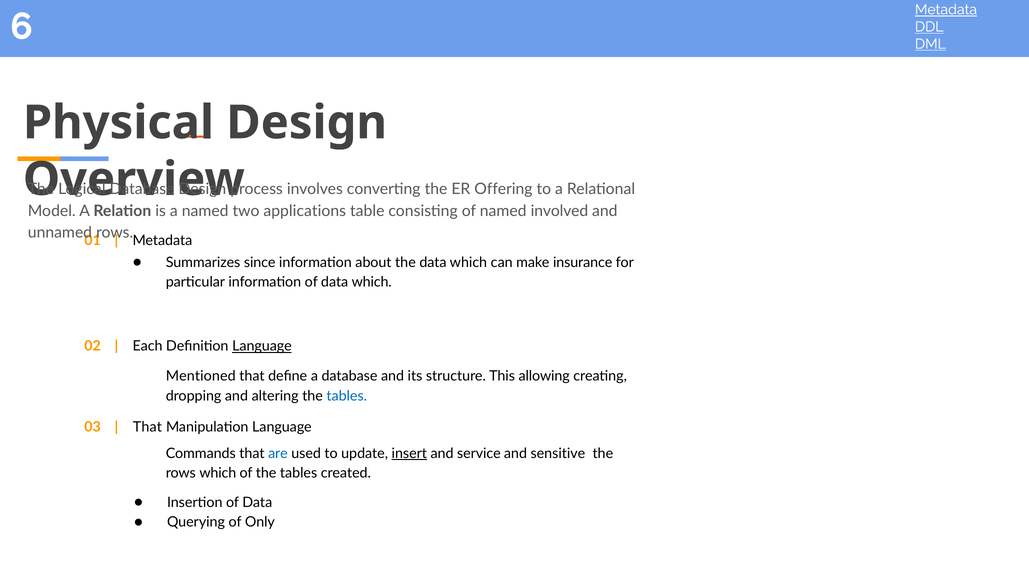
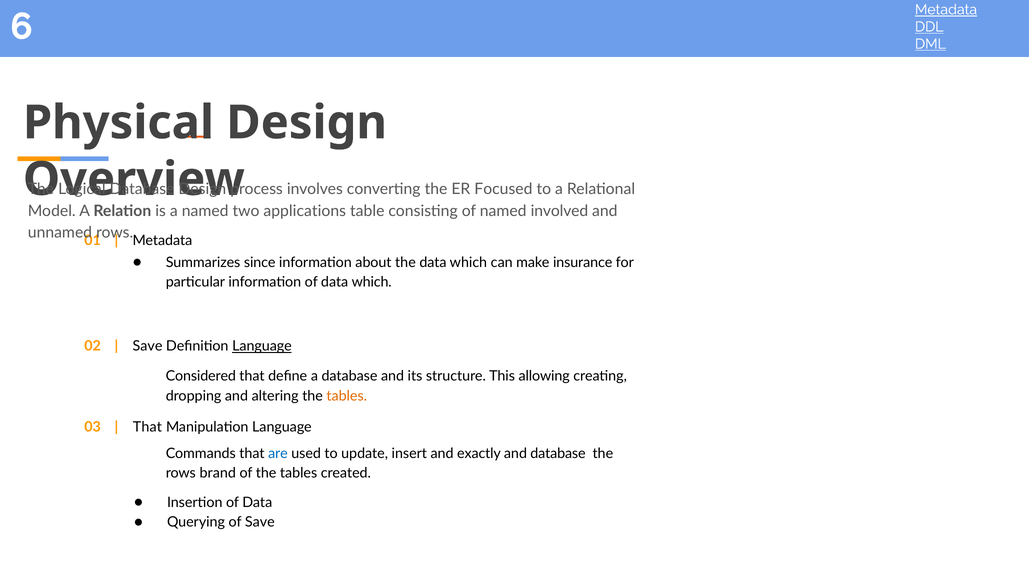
Offering: Offering -> Focused (503, 189)
Each: Each -> Save (147, 346)
Mentioned: Mentioned -> Considered (201, 376)
tables colour: blue -> orange (347, 396)
insert underline: present -> none (409, 453)
service: service -> exactly (479, 453)
and sensitive: sensitive -> database (558, 453)
rows which: which -> brand (218, 473)
of Only: Only -> Save (260, 522)
